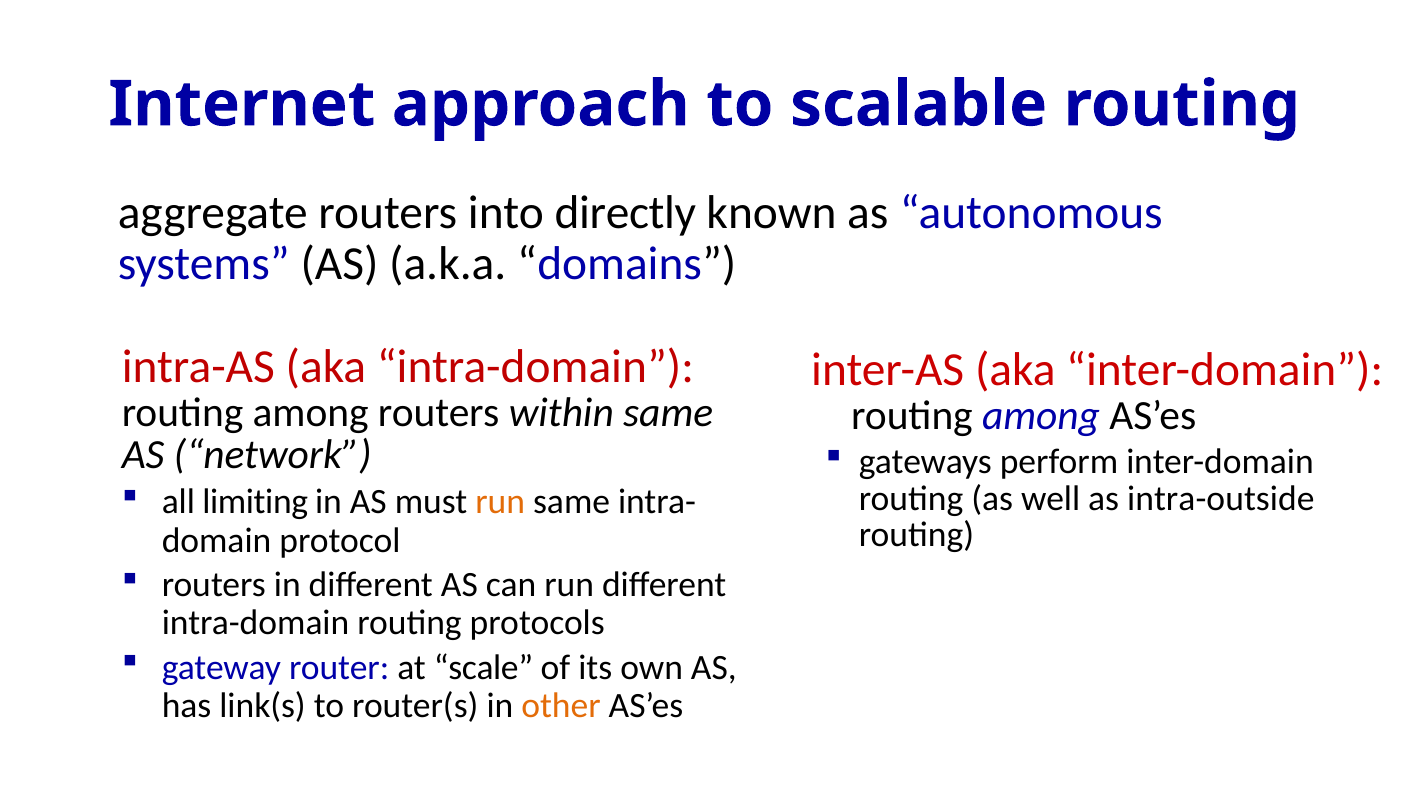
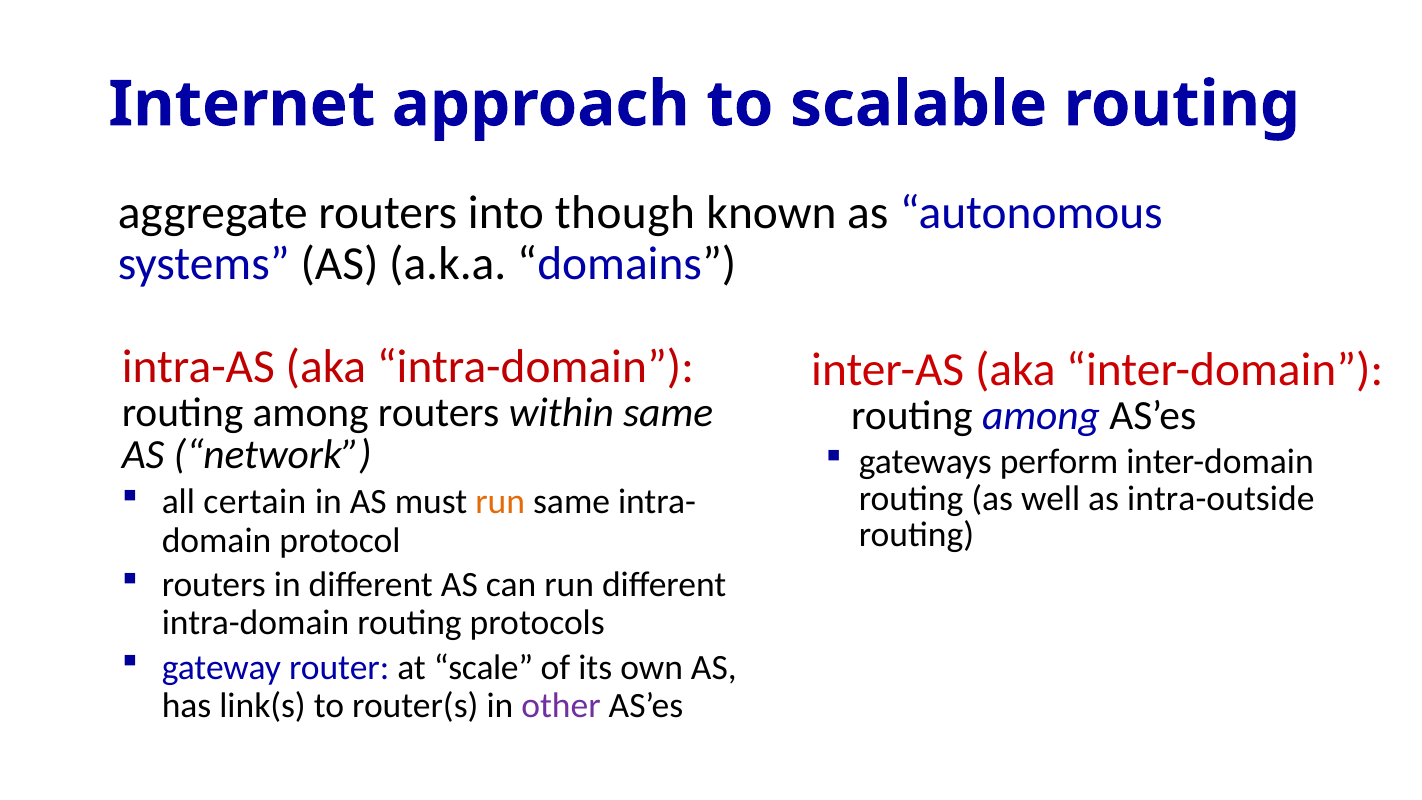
directly: directly -> though (625, 213)
limiting: limiting -> certain (255, 502)
other colour: orange -> purple (561, 706)
